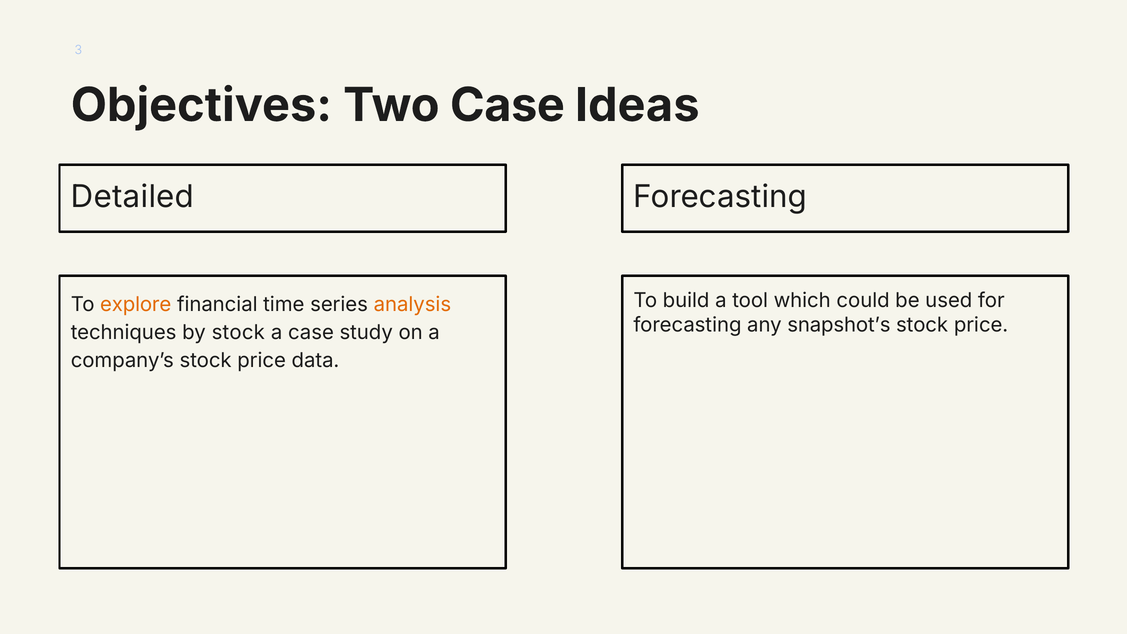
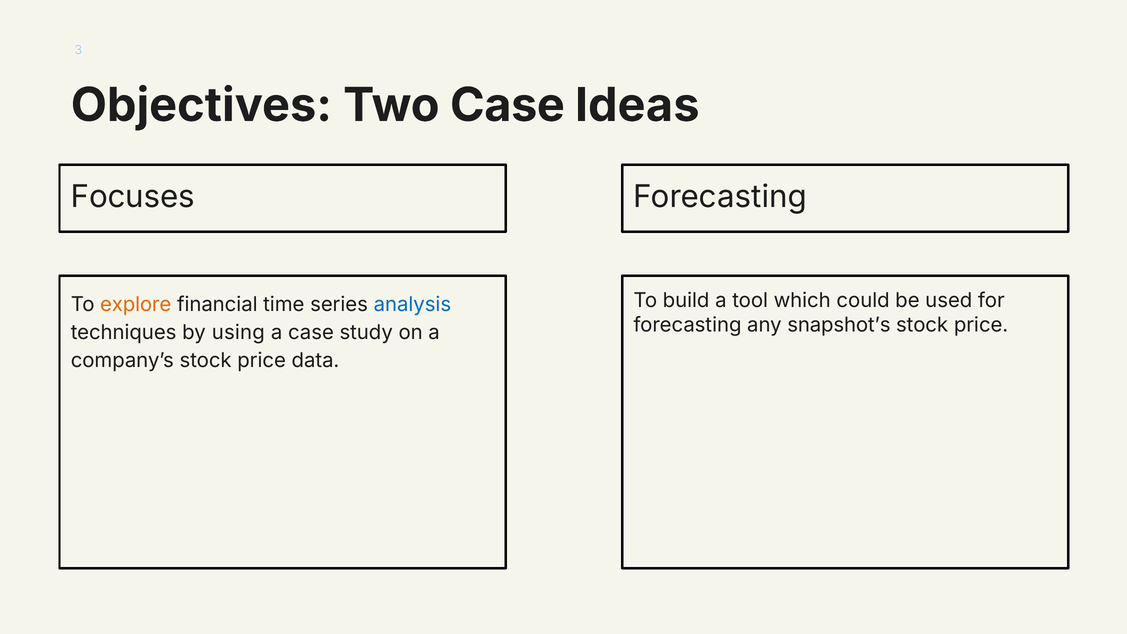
Detailed: Detailed -> Focuses (133, 197)
analysis colour: orange -> blue (412, 304)
by stock: stock -> using (238, 332)
